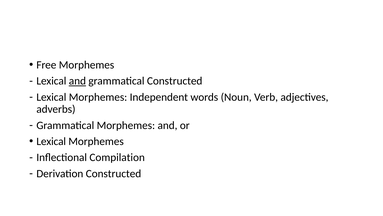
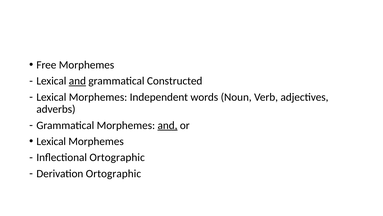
and underline: none -> present (167, 125)
Inflectional Compilation: Compilation -> Ortographic (117, 157)
Derivation Constructed: Constructed -> Ortographic (113, 173)
